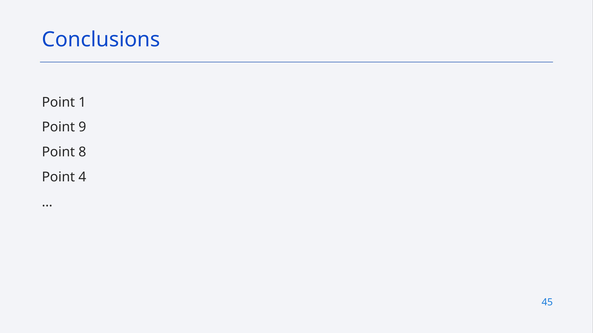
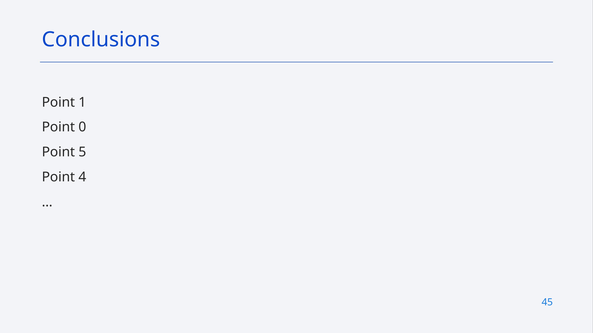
9: 9 -> 0 (82, 127)
8: 8 -> 5 (82, 152)
